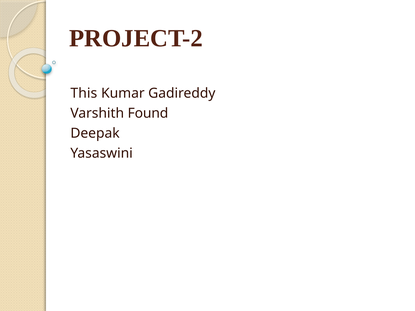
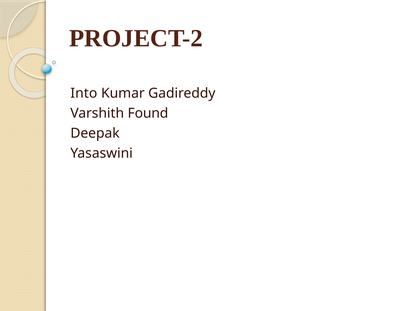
This: This -> Into (84, 93)
